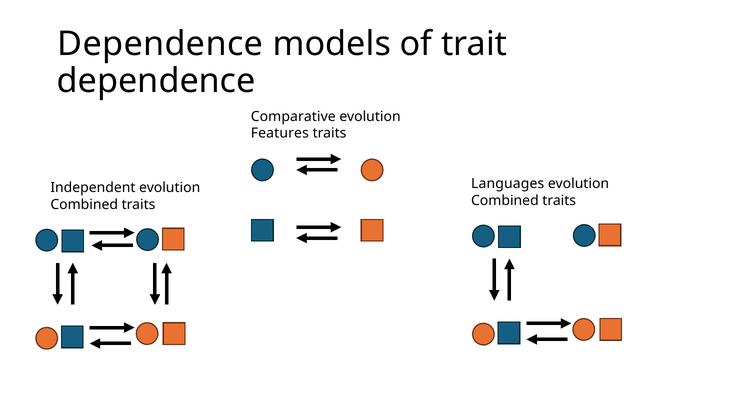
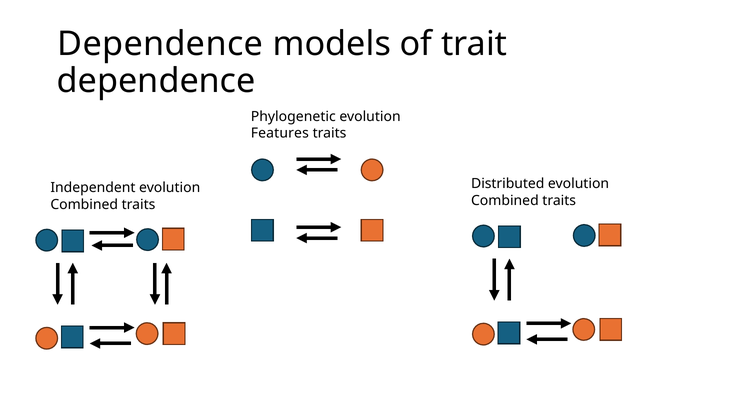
Comparative: Comparative -> Phylogenetic (293, 117)
Languages: Languages -> Distributed (508, 184)
